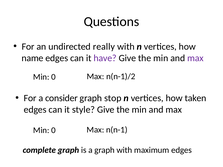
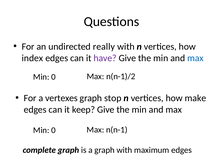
name: name -> index (32, 58)
max colour: purple -> blue (195, 58)
consider: consider -> vertexes (61, 98)
taken: taken -> make (195, 98)
style: style -> keep (84, 110)
